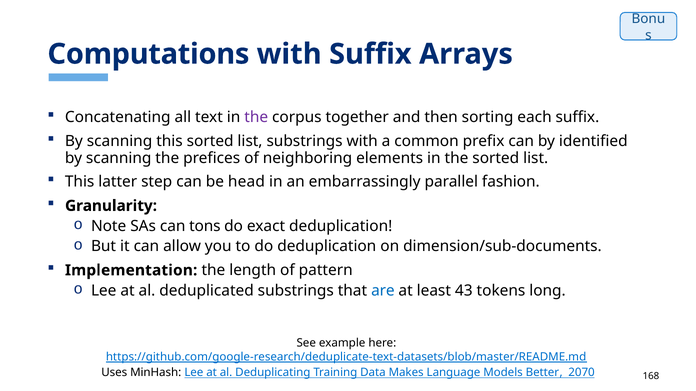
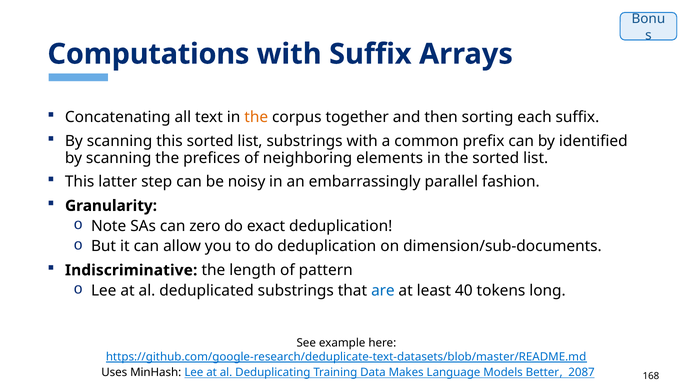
the colour: purple -> orange (256, 118)
head: head -> noisy (247, 182)
tons: tons -> zero (205, 226)
Implementation: Implementation -> Indiscriminative (131, 271)
43: 43 -> 40 (464, 291)
2070: 2070 -> 2087 (582, 373)
